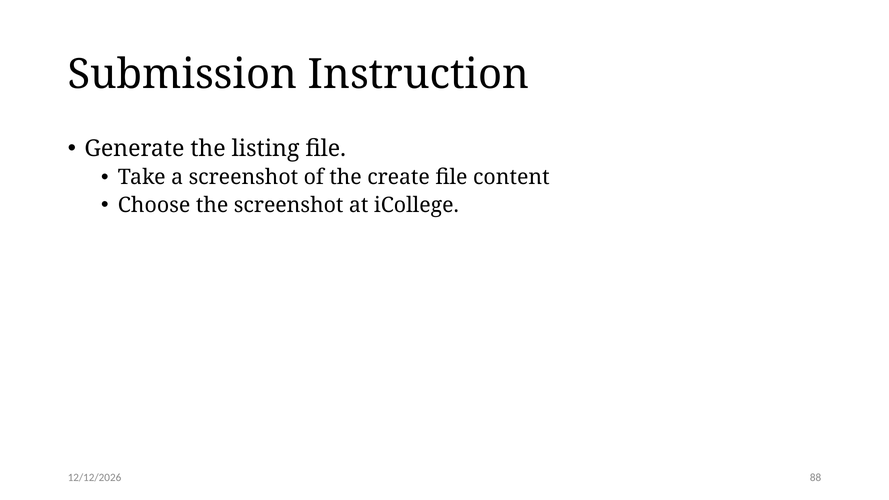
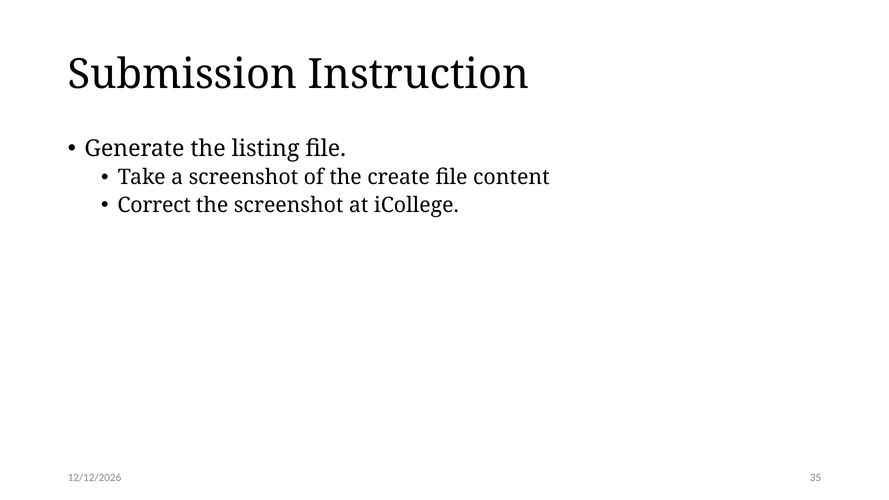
Choose: Choose -> Correct (154, 205)
88: 88 -> 35 (816, 477)
